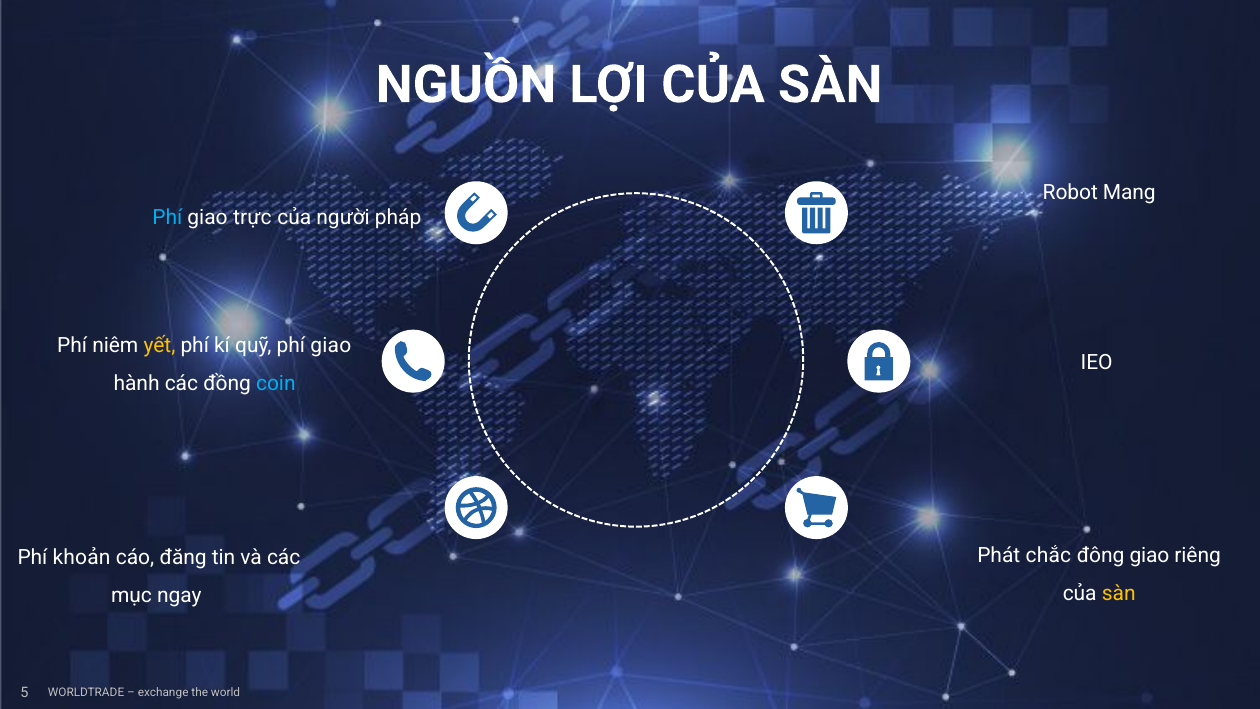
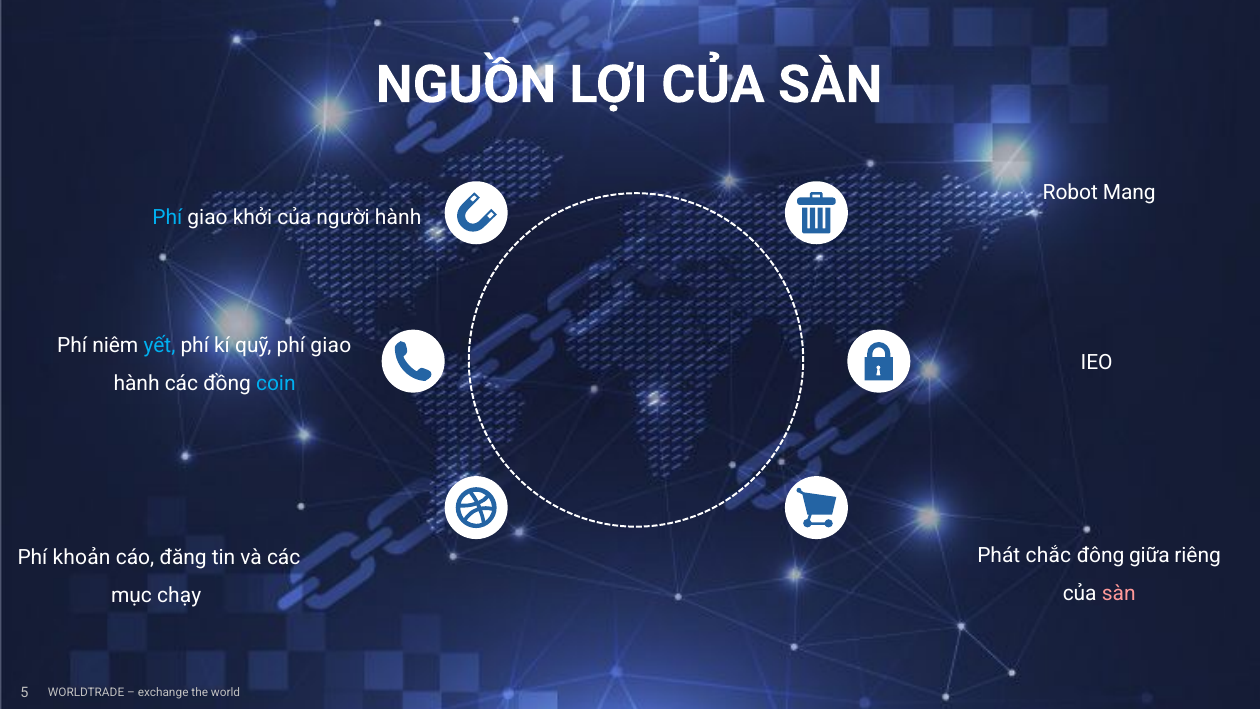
trực: trực -> khởi (252, 217)
người pháp: pháp -> hành (398, 217)
yết colour: yellow -> light blue (159, 345)
đông giao: giao -> giữa (1149, 556)
sàn colour: yellow -> pink (1119, 594)
ngay: ngay -> chạy (179, 596)
